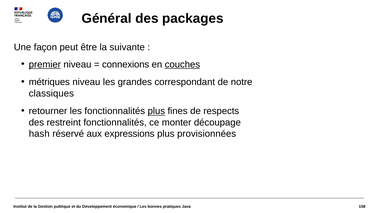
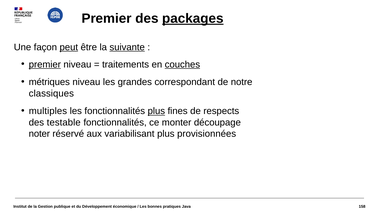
Général: Général -> Premier (107, 18)
packages underline: none -> present (193, 18)
peut underline: none -> present (69, 47)
suivante underline: none -> present (127, 47)
connexions: connexions -> traitements (126, 64)
retourner: retourner -> multiples (48, 111)
restreint: restreint -> testable (64, 123)
hash: hash -> noter (39, 134)
expressions: expressions -> variabilisant (129, 134)
